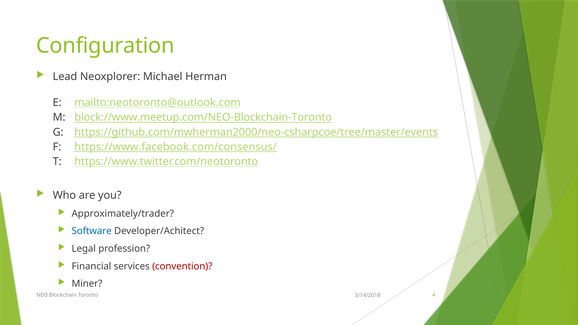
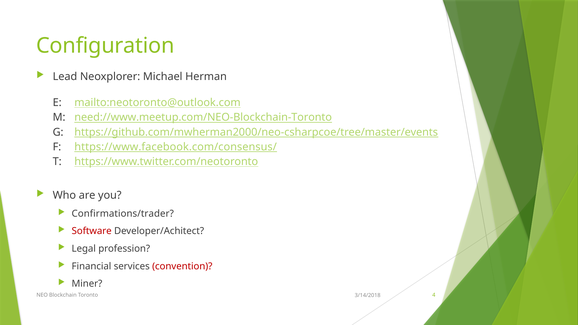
block://www.meetup.com/NEO-Blockchain-Toronto: block://www.meetup.com/NEO-Blockchain-Toronto -> need://www.meetup.com/NEO-Blockchain-Toronto (203, 117)
Approximately/trader: Approximately/trader -> Confirmations/trader (123, 214)
Software colour: blue -> red (92, 231)
